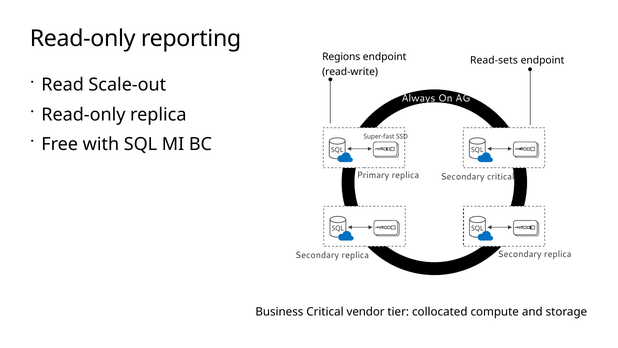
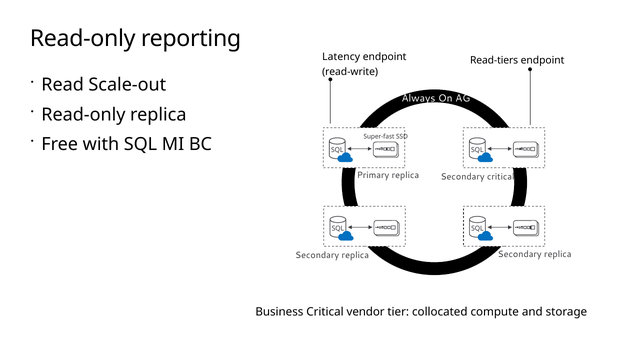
Regions: Regions -> Latency (341, 57)
Read-sets: Read-sets -> Read-tiers (494, 60)
